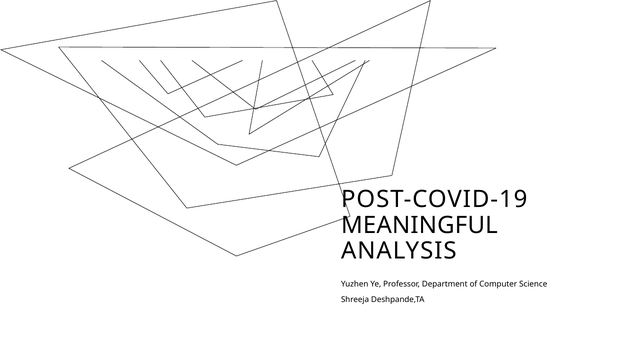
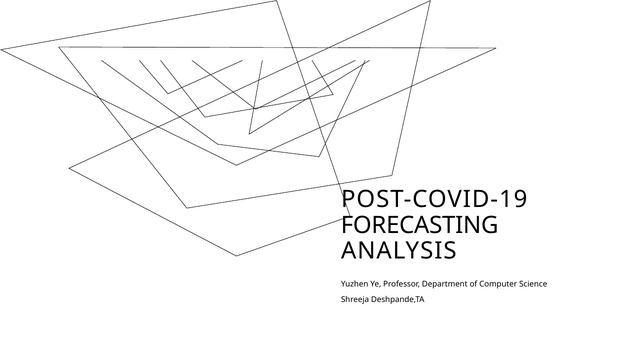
MEANINGFUL: MEANINGFUL -> FORECASTING (420, 225)
